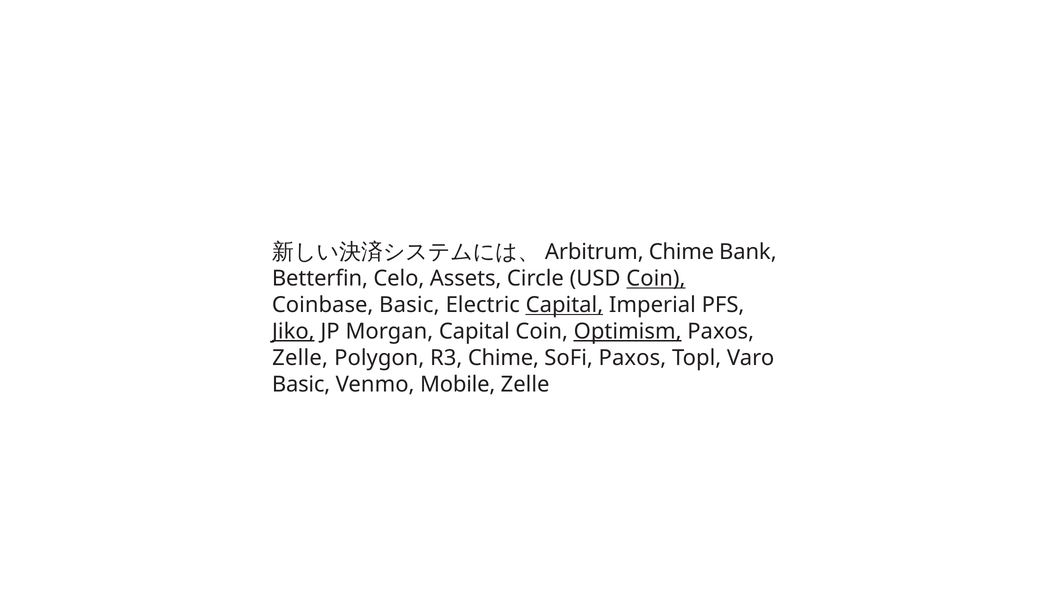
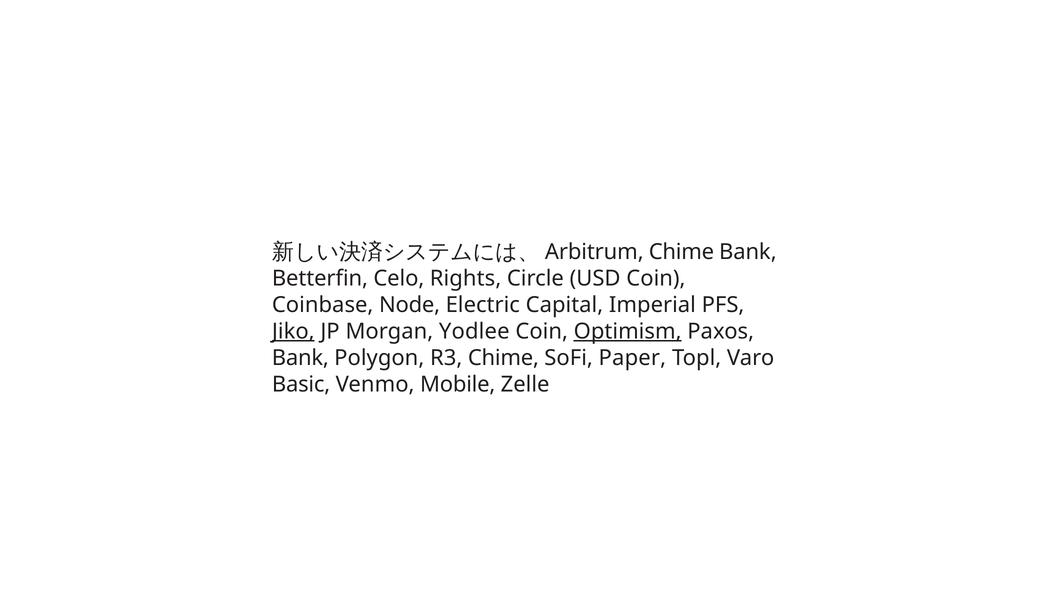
Assets: Assets -> Rights (466, 278)
Coin underline: present -> none (656, 278)
Coinbase Basic: Basic -> Node (410, 305)
Capital underline: present -> none (564, 305)
Morgan Capital: Capital -> Yodlee (474, 331)
Zelle: Zelle -> Bank (300, 358)
SoFi Paxos: Paxos -> Paper (632, 358)
